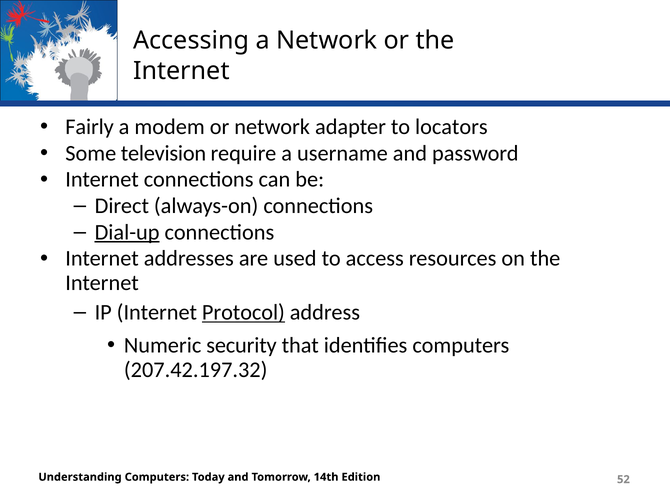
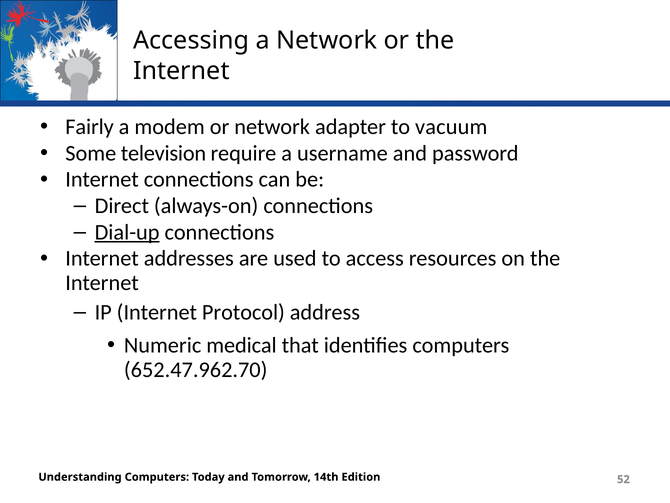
locators: locators -> vacuum (451, 127)
Protocol underline: present -> none (243, 312)
security: security -> medical (241, 345)
207.42.197.32: 207.42.197.32 -> 652.47.962.70 (196, 369)
